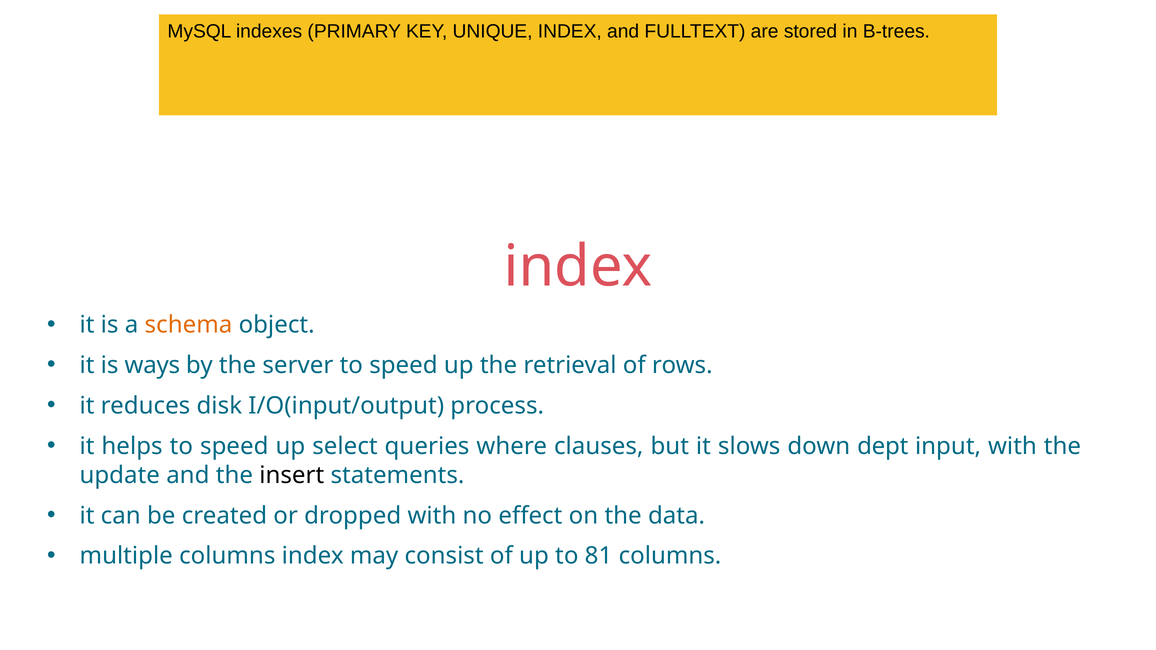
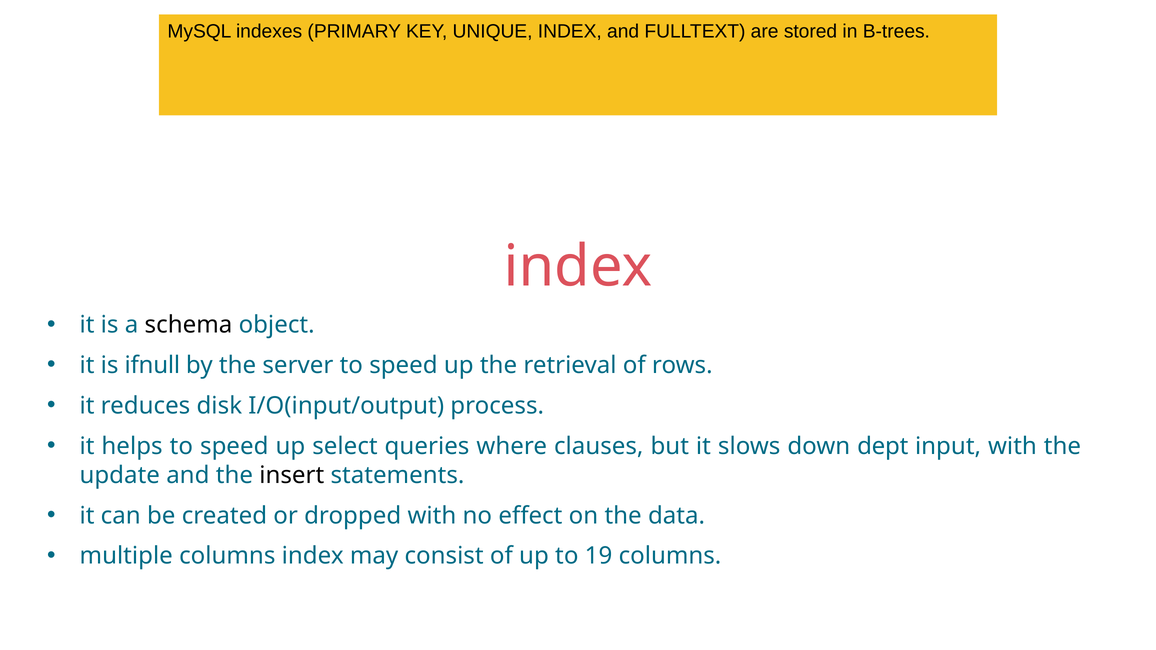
schema colour: orange -> black (188, 325)
ways: ways -> ifnull (152, 366)
81: 81 -> 19 (599, 556)
